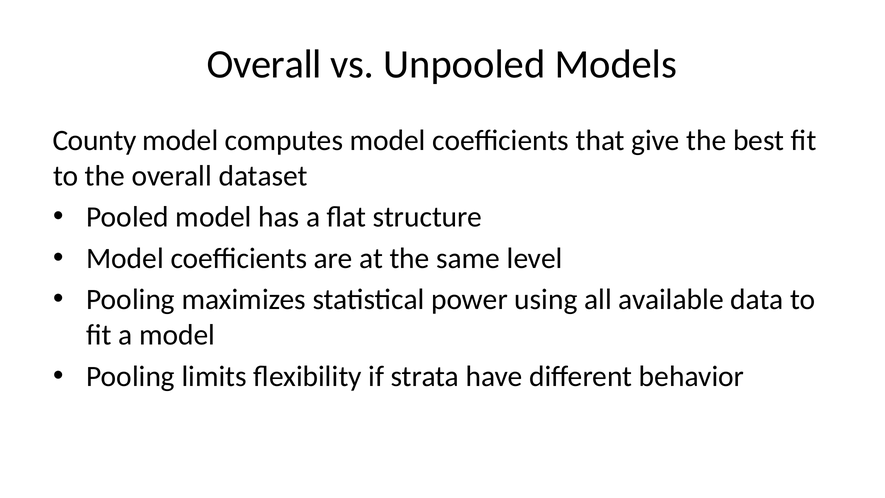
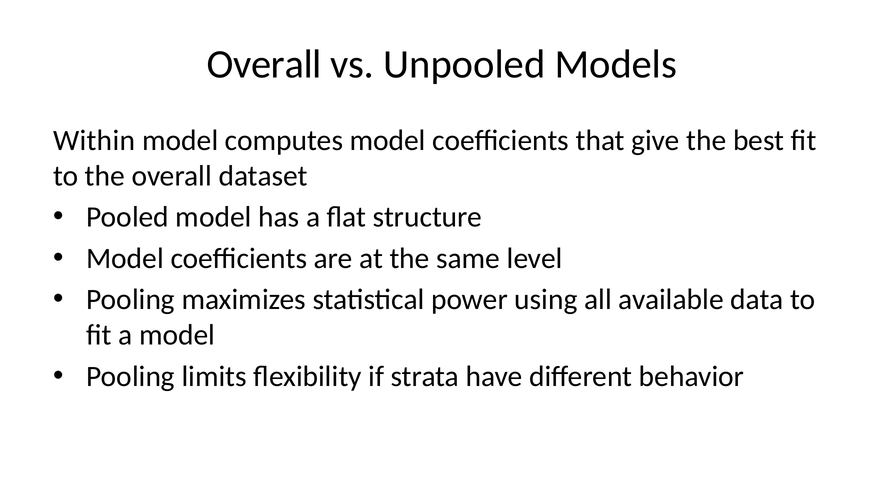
County: County -> Within (94, 140)
